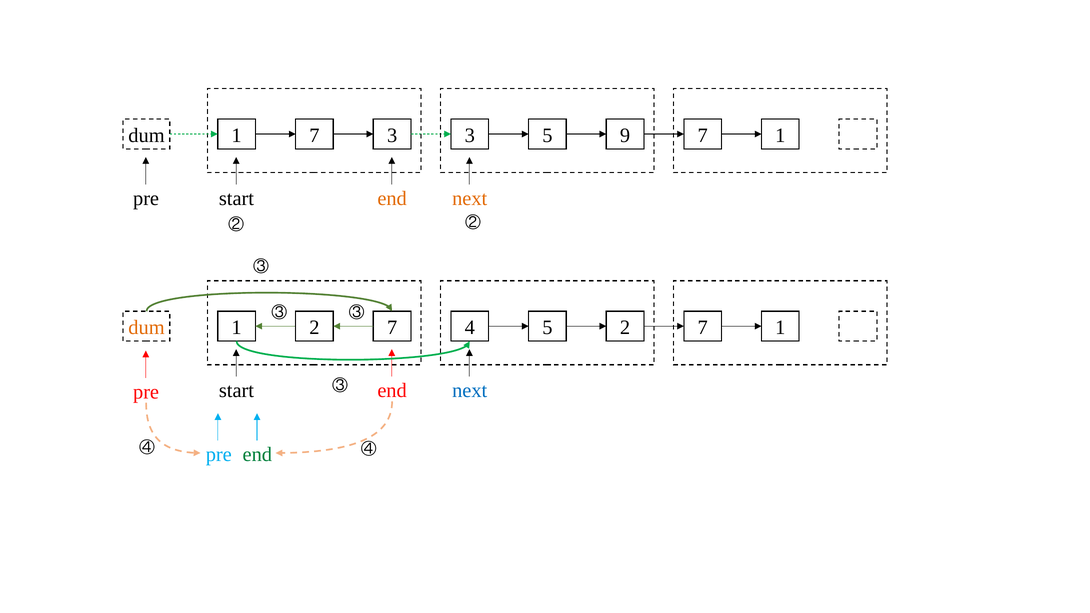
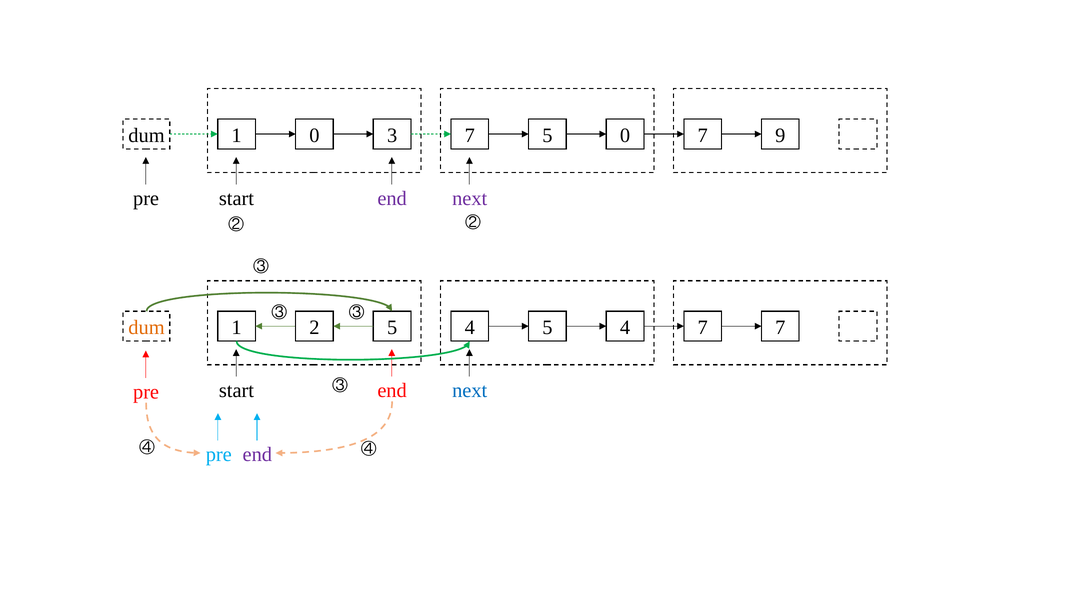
1 7: 7 -> 0 (314, 135)
3 3: 3 -> 7 (470, 135)
5 9: 9 -> 0 (625, 135)
1: 1 -> 9 (780, 135)
end colour: orange -> purple (392, 198)
next colour: orange -> purple (470, 198)
1 2 7: 7 -> 5 (392, 328)
4 5 2: 2 -> 4 (625, 328)
1: 1 -> 7 (780, 328)
end colour: green -> purple (257, 454)
